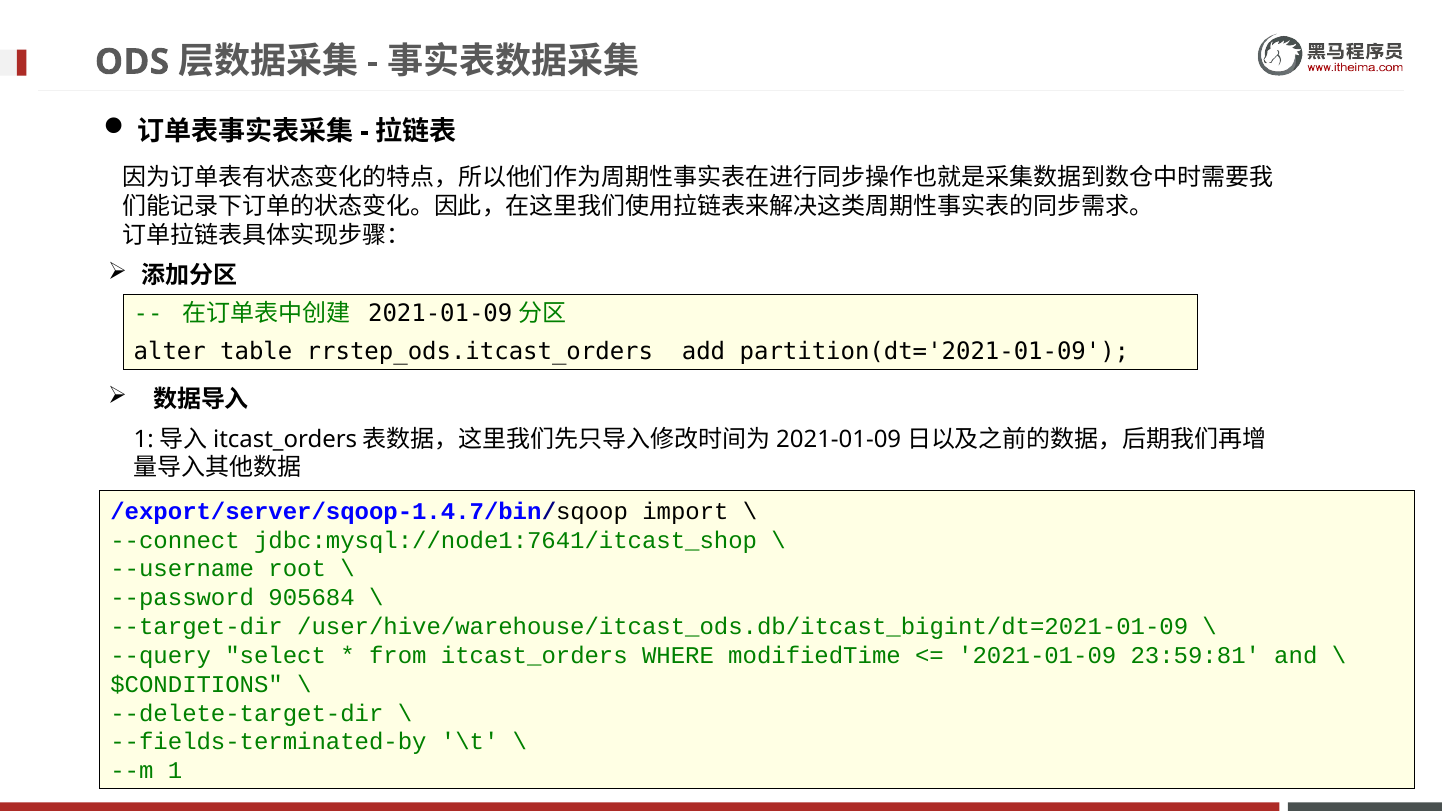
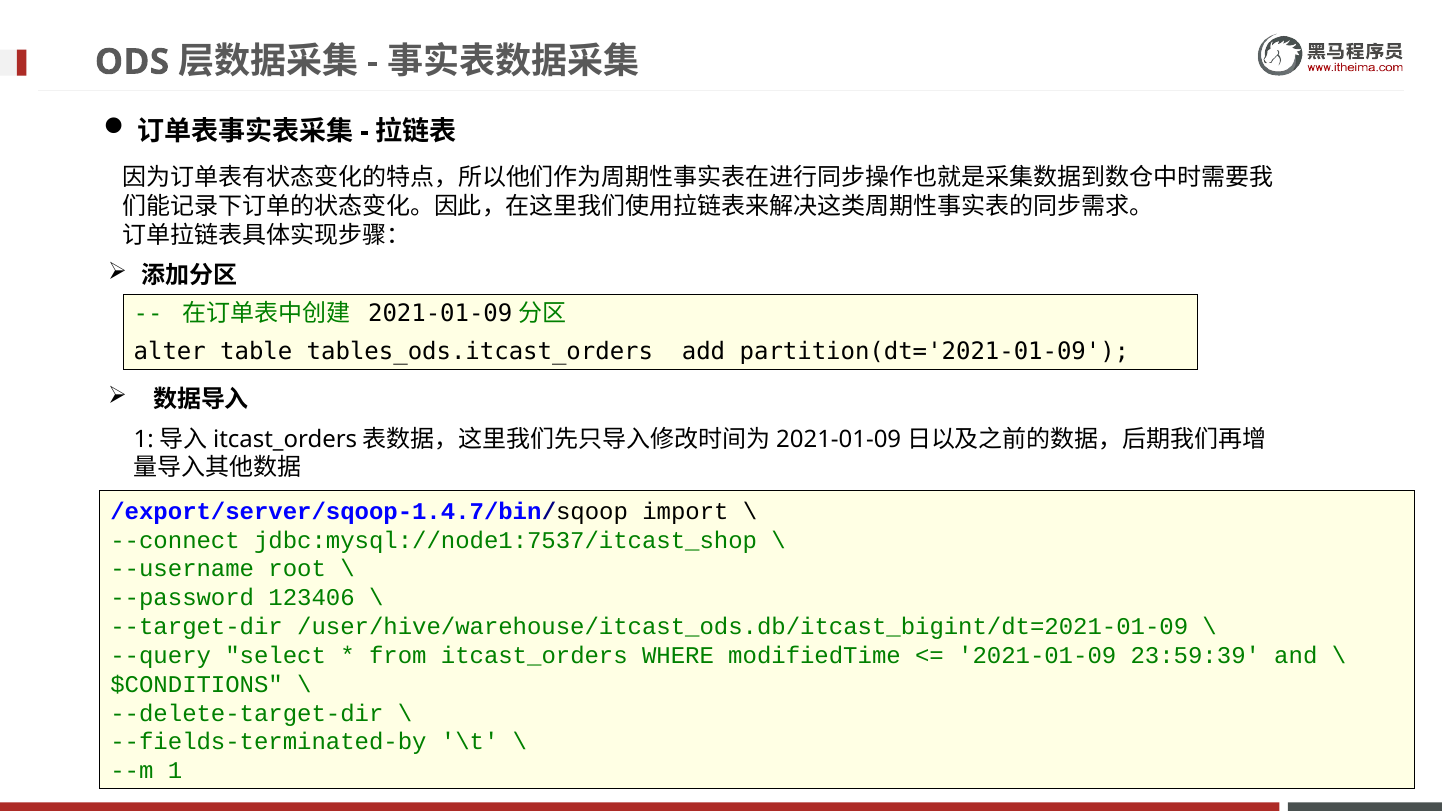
rrstep_ods.itcast_orders: rrstep_ods.itcast_orders -> tables_ods.itcast_orders (480, 352)
jdbc:mysql://node1:7641/itcast_shop: jdbc:mysql://node1:7641/itcast_shop -> jdbc:mysql://node1:7537/itcast_shop (506, 540)
905684: 905684 -> 123406 (312, 598)
23:59:81: 23:59:81 -> 23:59:39 (1195, 656)
